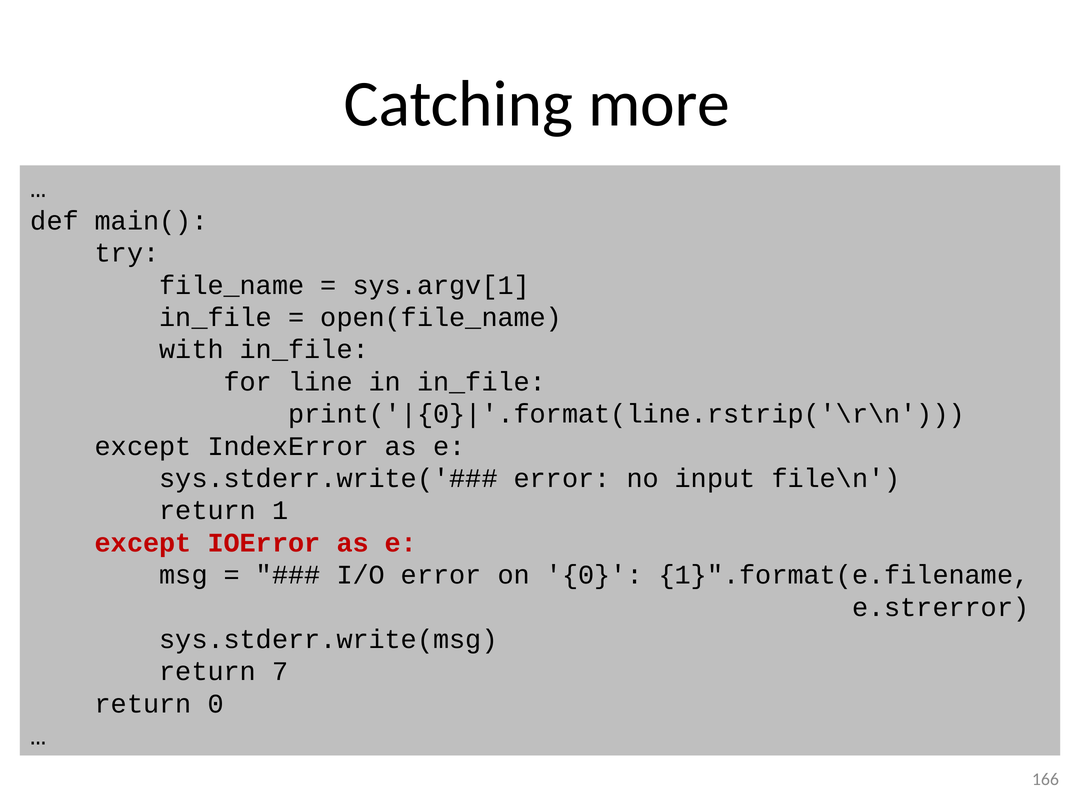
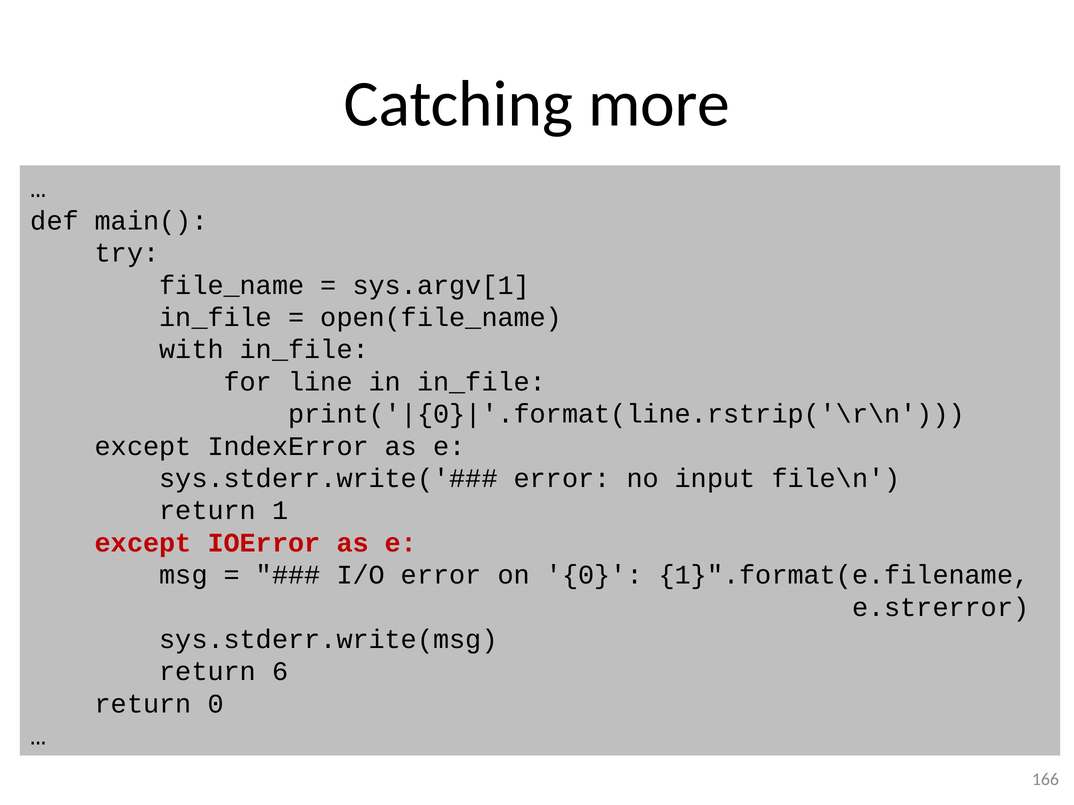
7: 7 -> 6 (280, 672)
